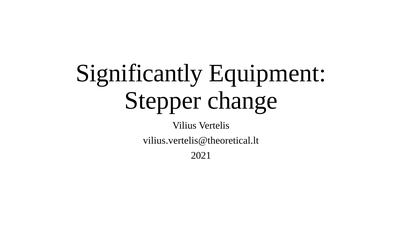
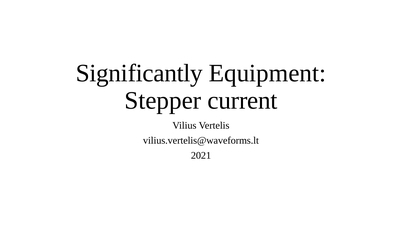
change: change -> current (242, 100)
vilius.vertelis@theoretical.lt: vilius.vertelis@theoretical.lt -> vilius.vertelis@waveforms.lt (201, 141)
